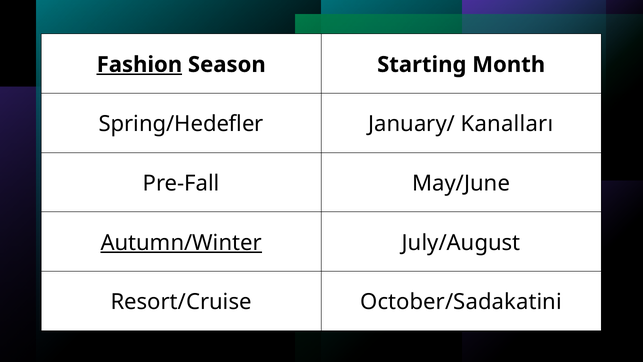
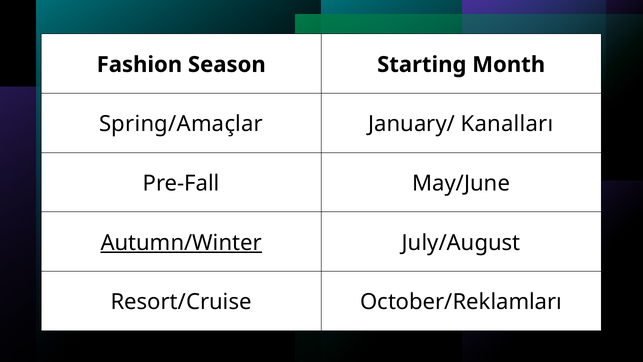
Fashion underline: present -> none (139, 65)
Spring/Hedefler: Spring/Hedefler -> Spring/Amaçlar (181, 124)
October/Sadakatini: October/Sadakatini -> October/Reklamları (461, 302)
